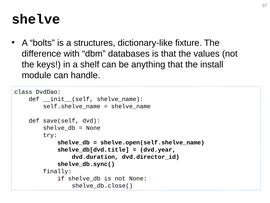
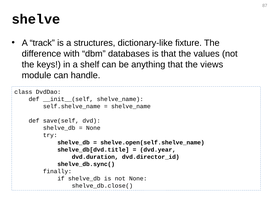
bolts: bolts -> track (42, 43)
install: install -> views (212, 64)
